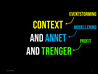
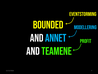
CONTEXT: CONTEXT -> BOUNDED (48, 25)
TRENGER: TRENGER -> TEAMENE (57, 51)
